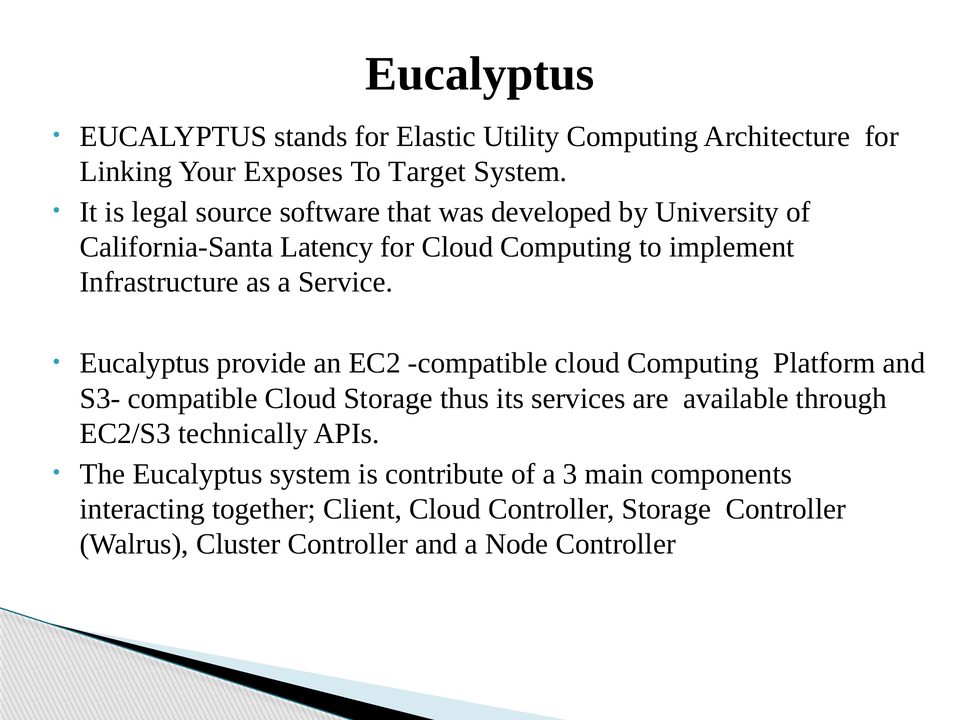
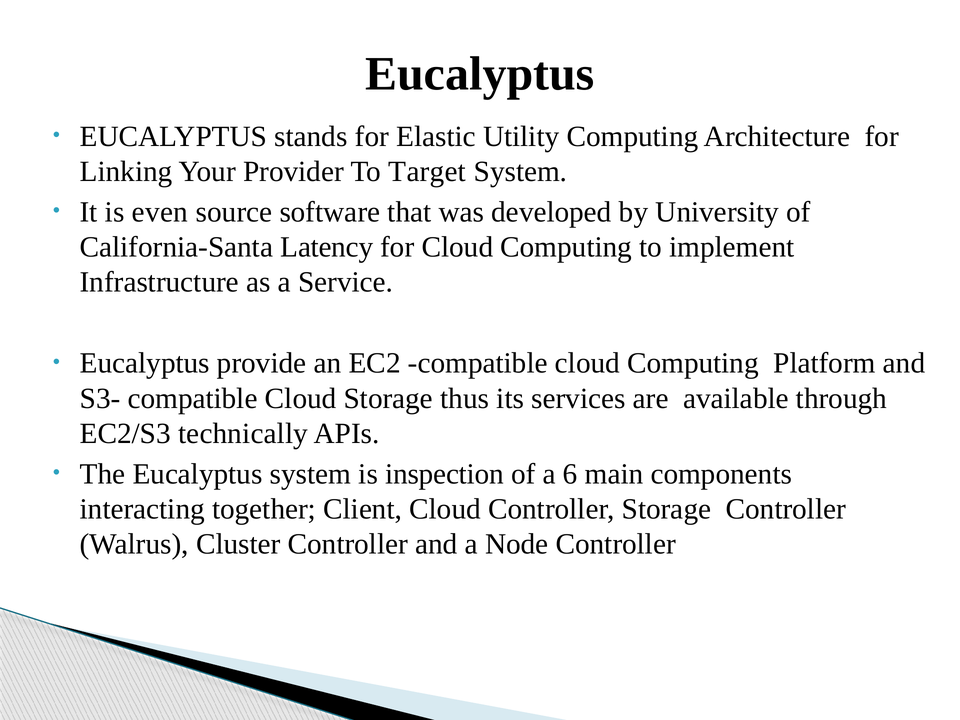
Exposes: Exposes -> Provider (293, 171)
legal: legal -> even (160, 212)
contribute: contribute -> inspection (445, 474)
3: 3 -> 6 (570, 474)
